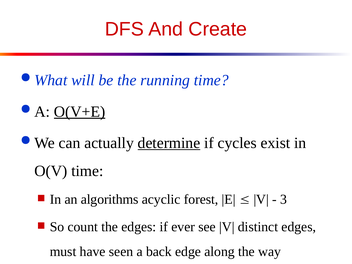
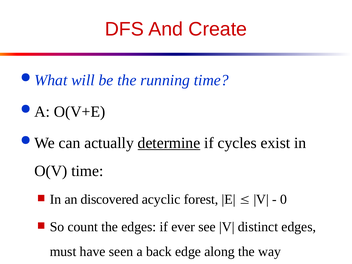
O(V+E underline: present -> none (80, 112)
algorithms: algorithms -> discovered (110, 199)
3: 3 -> 0 (284, 199)
